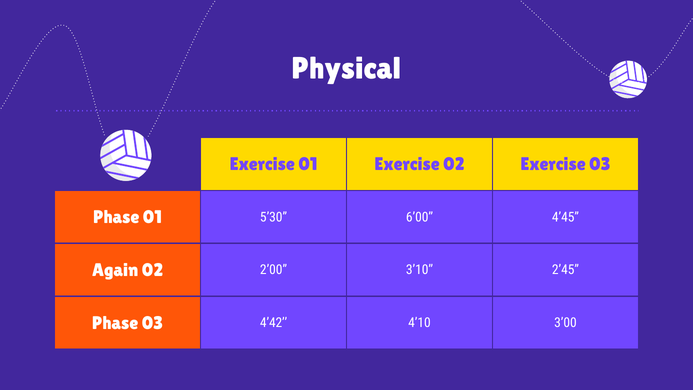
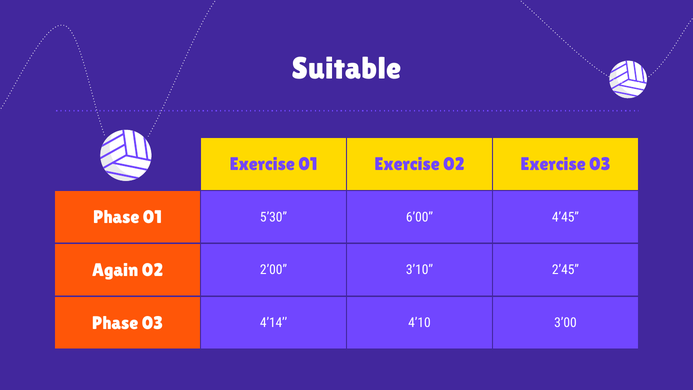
Physical: Physical -> Suitable (346, 68)
4’42: 4’42 -> 4’14 (274, 323)
